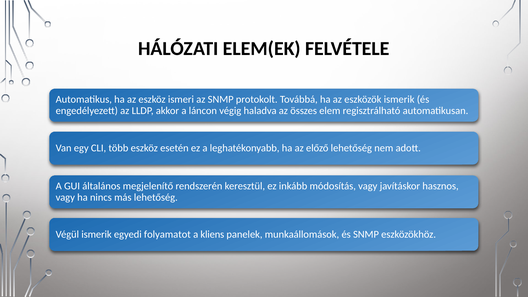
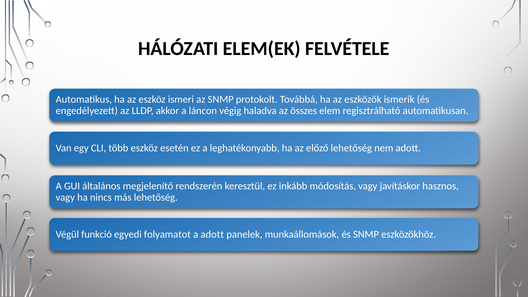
Végül ismerik: ismerik -> funkció (97, 234)
a kliens: kliens -> adott (212, 234)
